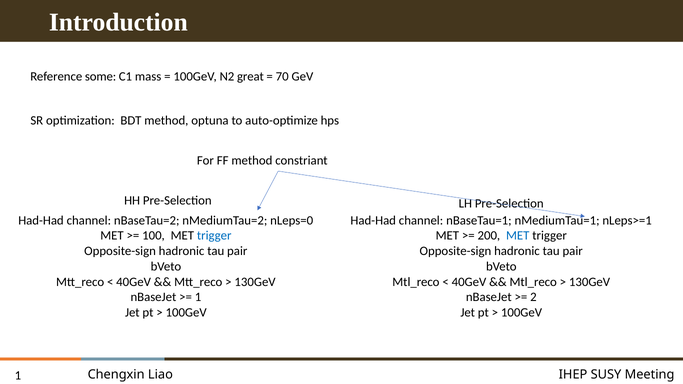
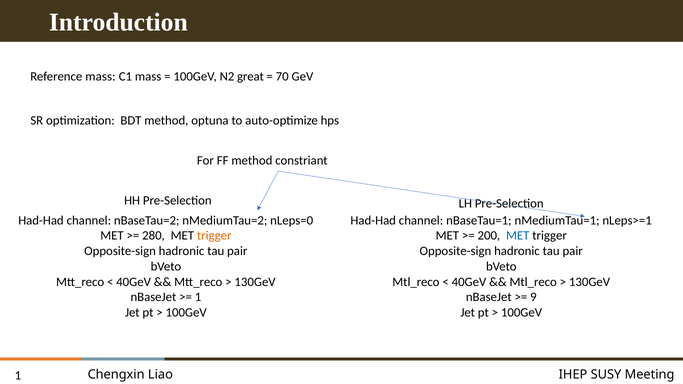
Reference some: some -> mass (100, 77)
100: 100 -> 280 (153, 236)
trigger colour: blue -> orange (214, 236)
2: 2 -> 9 (533, 297)
